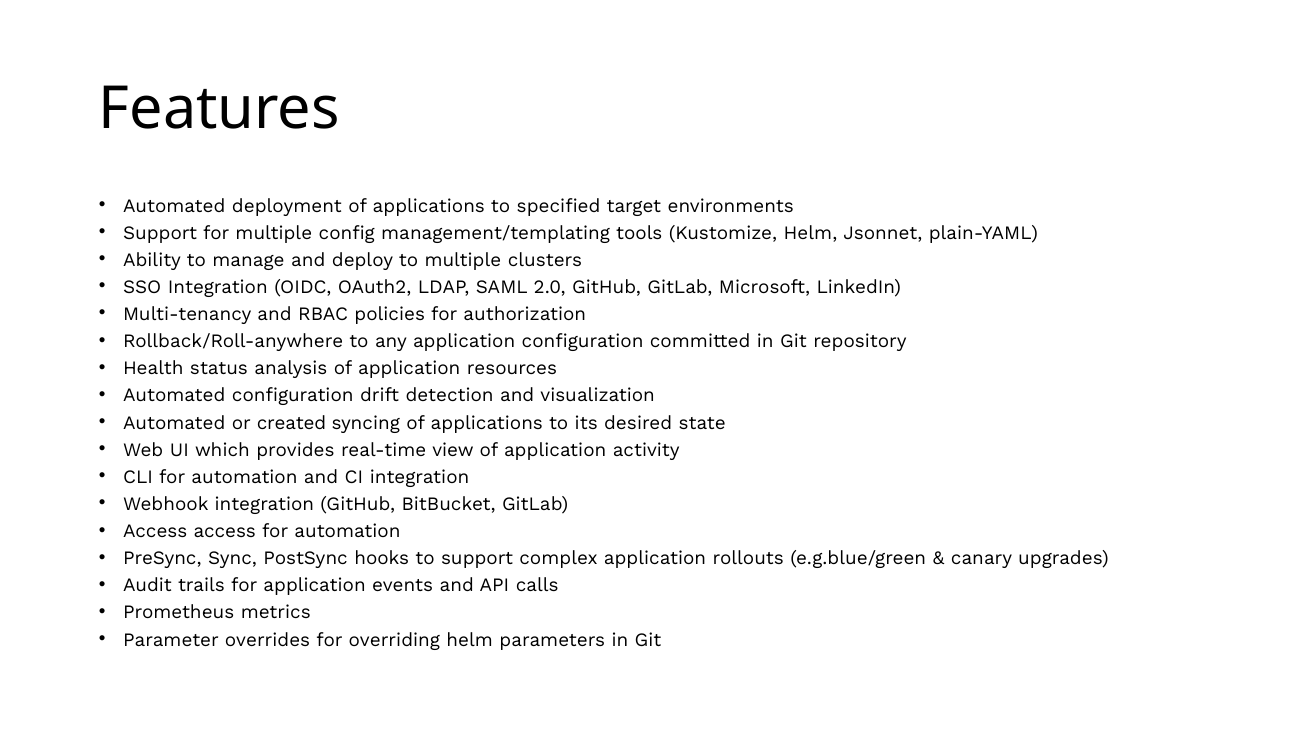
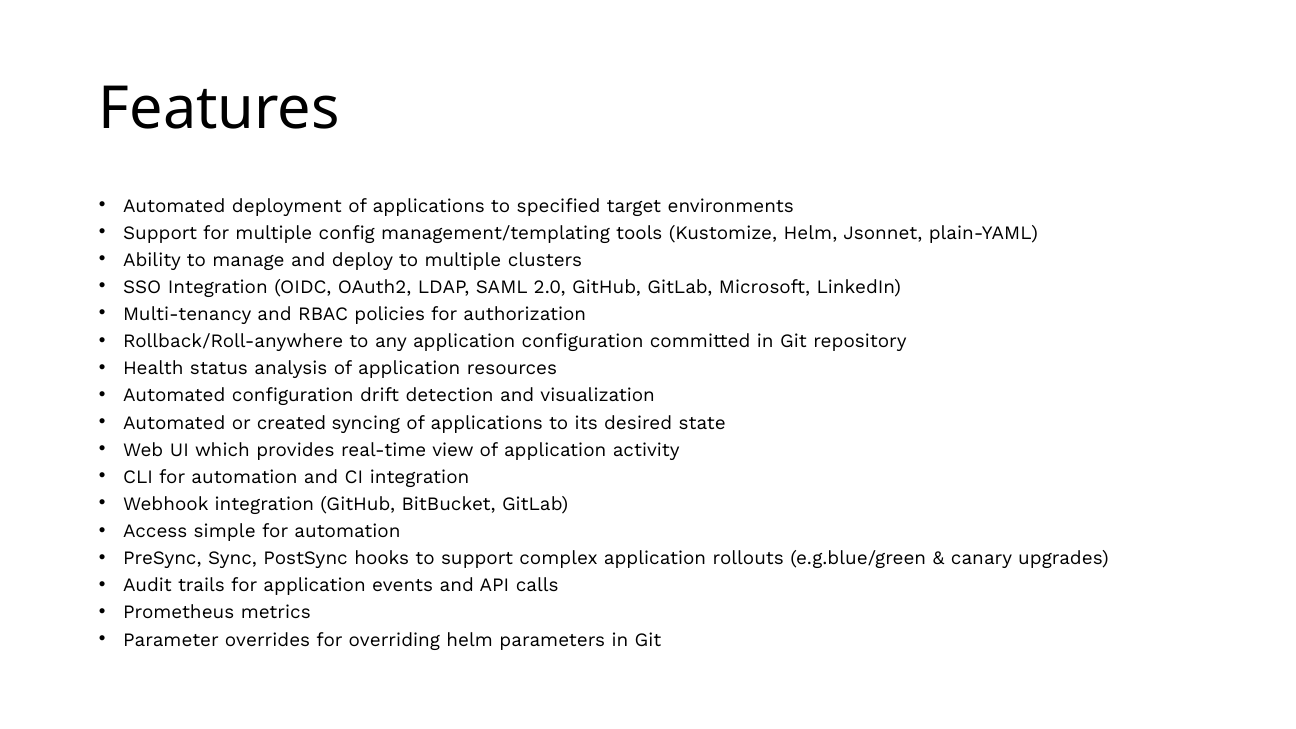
Access access: access -> simple (225, 531)
